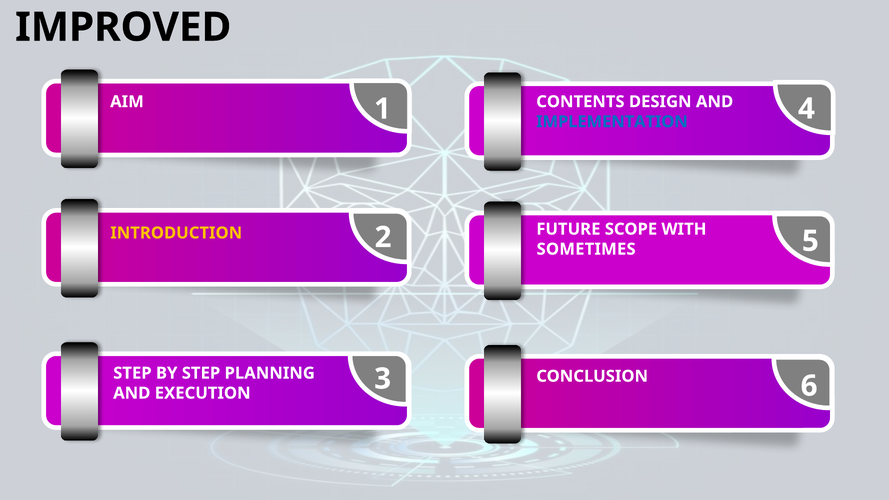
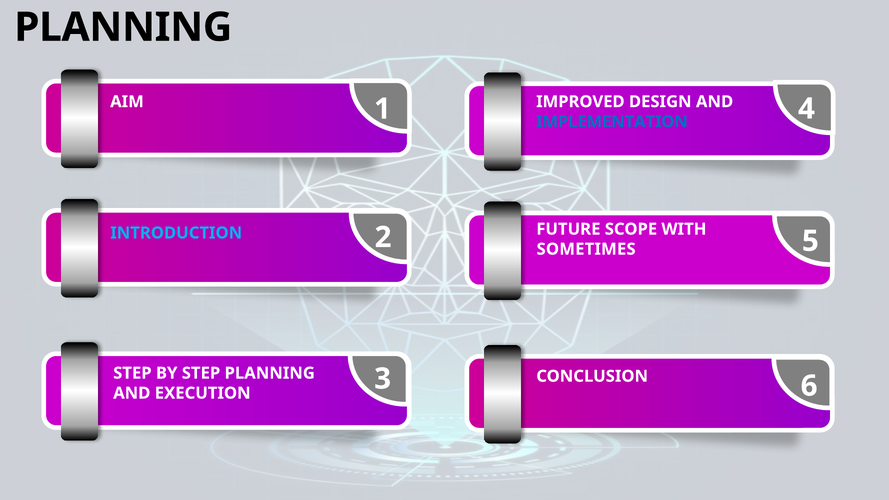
IMPROVED: IMPROVED -> PLANNING (123, 27)
CONTENTS: CONTENTS -> IMPROVED (580, 102)
INTRODUCTION colour: yellow -> light blue (176, 233)
